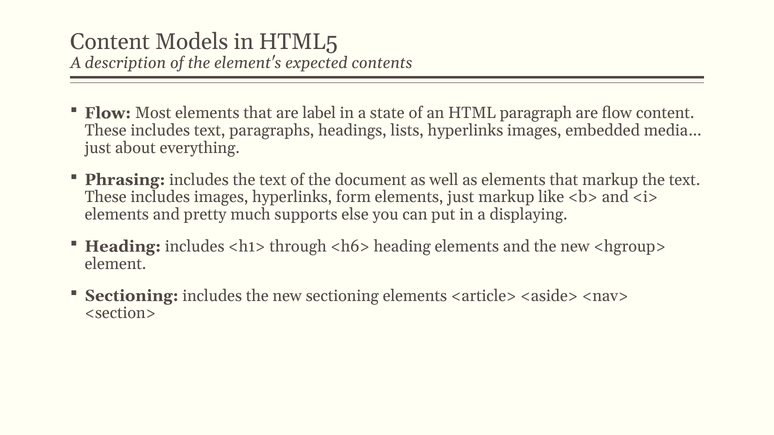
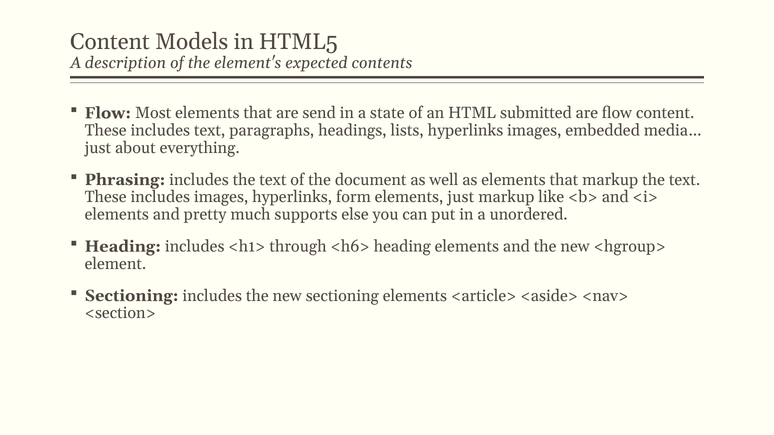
label: label -> send (319, 113)
paragraph: paragraph -> submitted (536, 113)
displaying: displaying -> unordered (529, 215)
